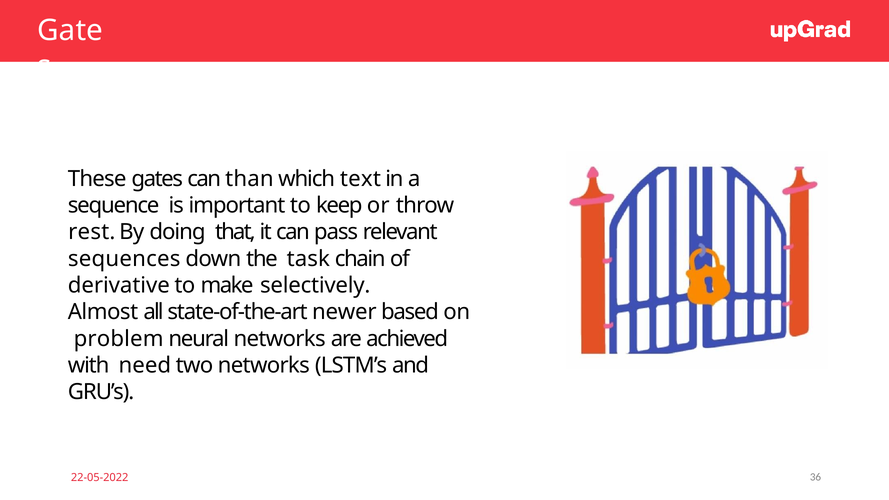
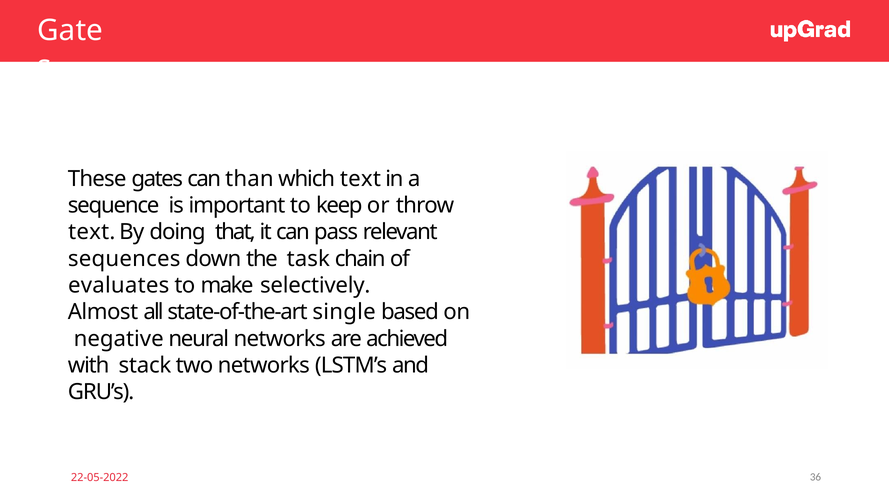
rest: rest -> text (92, 232)
derivative: derivative -> evaluates (119, 285)
newer: newer -> single (344, 312)
problem: problem -> negative (119, 339)
need: need -> stack (145, 365)
